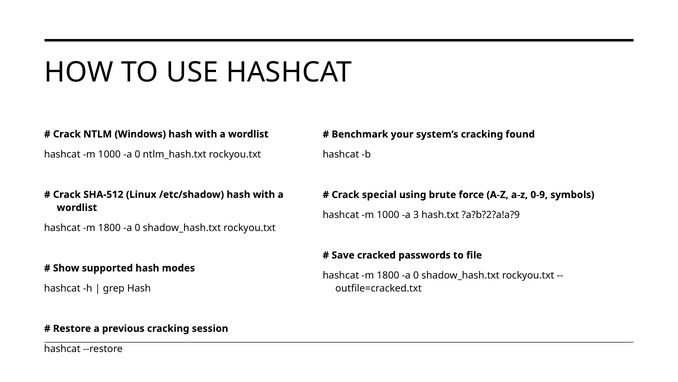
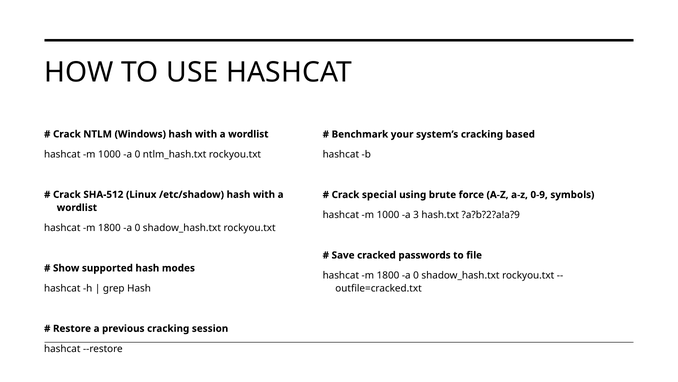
found: found -> based (520, 134)
